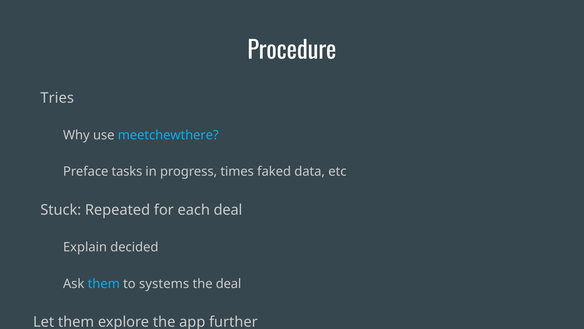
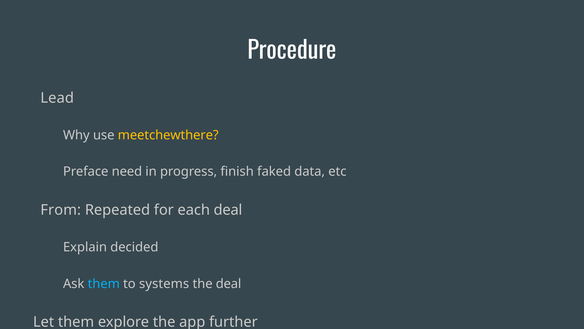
Tries: Tries -> Lead (57, 98)
meetchewthere colour: light blue -> yellow (168, 135)
tasks: tasks -> need (127, 171)
times: times -> finish (237, 171)
Stuck: Stuck -> From (61, 210)
